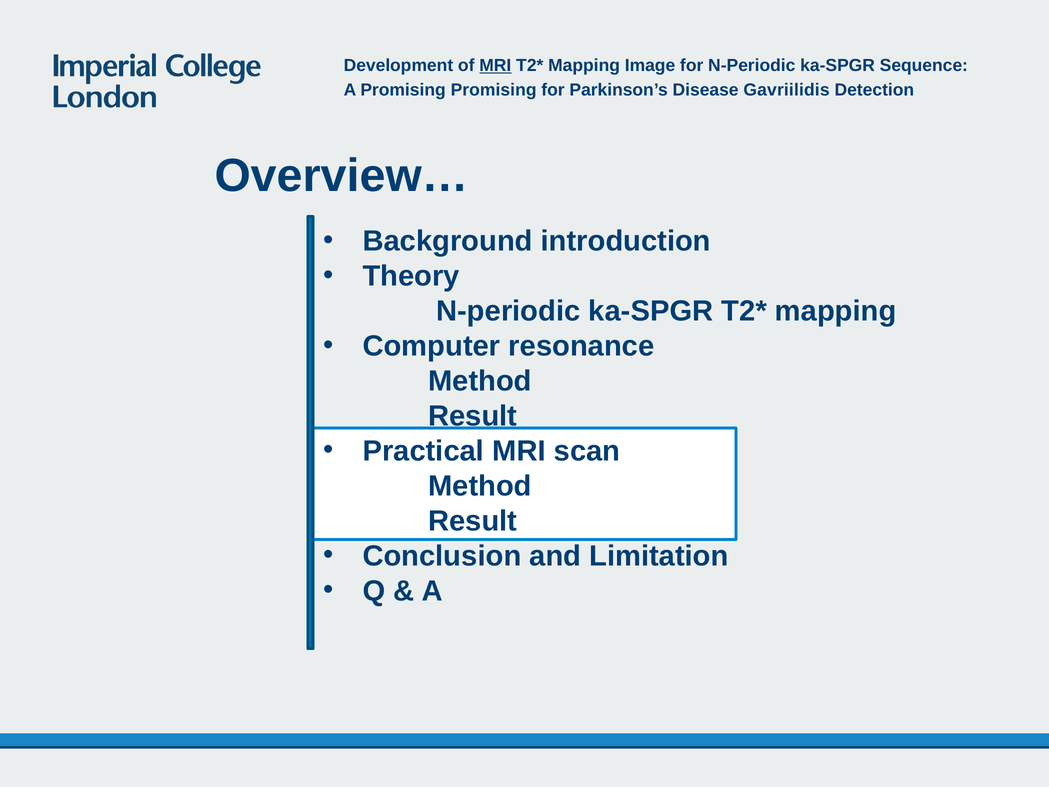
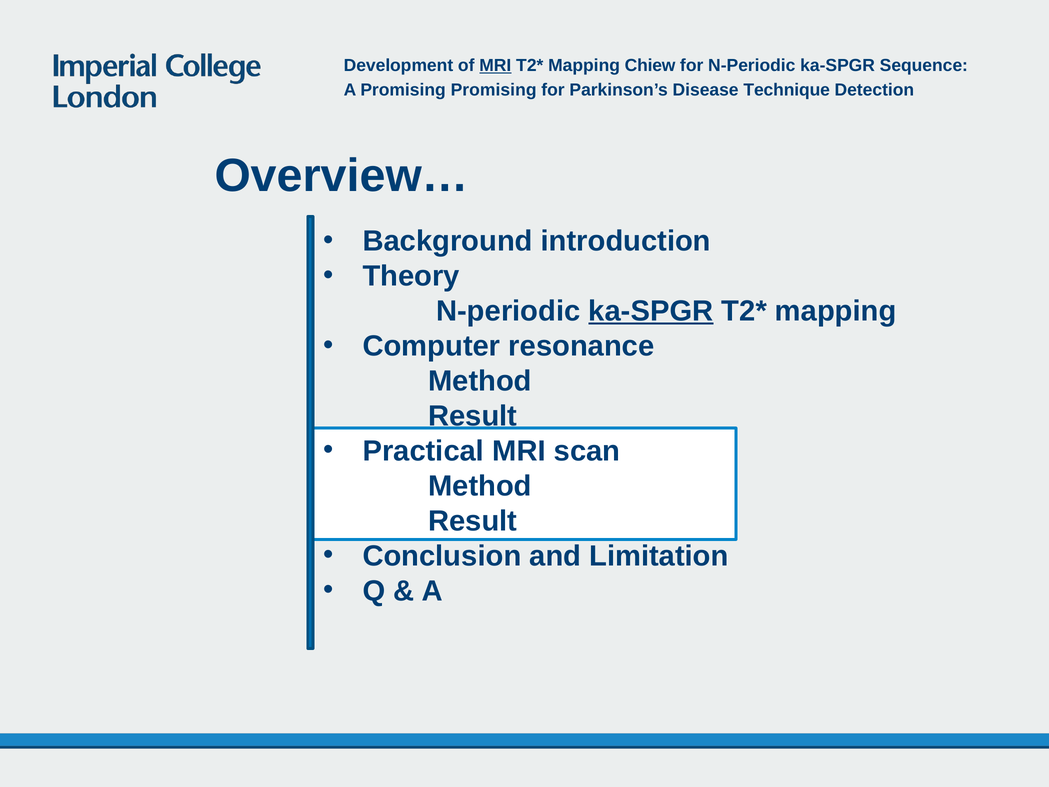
Image: Image -> Chiew (650, 66)
Gavriilidis: Gavriilidis -> Technique (787, 90)
ka-SPGR underline: none -> present (651, 311)
